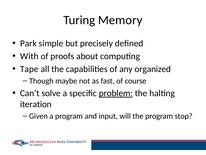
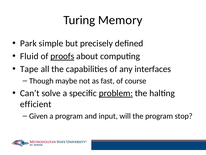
With: With -> Fluid (29, 56)
proofs underline: none -> present (62, 56)
organized: organized -> interfaces (153, 69)
iteration: iteration -> efficient (36, 104)
